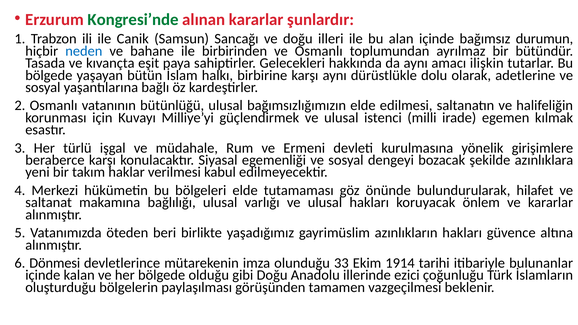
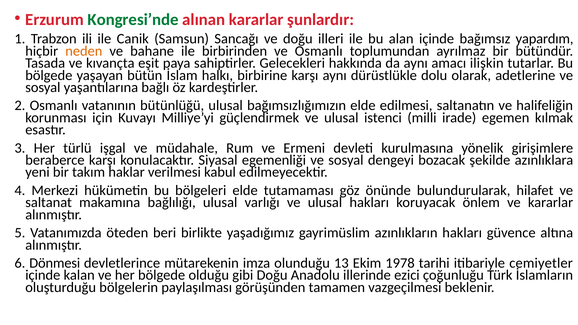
durumun: durumun -> yapardım (545, 39)
neden colour: blue -> orange (84, 51)
33: 33 -> 13 (341, 263)
1914: 1914 -> 1978 (400, 263)
bulunanlar: bulunanlar -> cemiyetler (541, 263)
